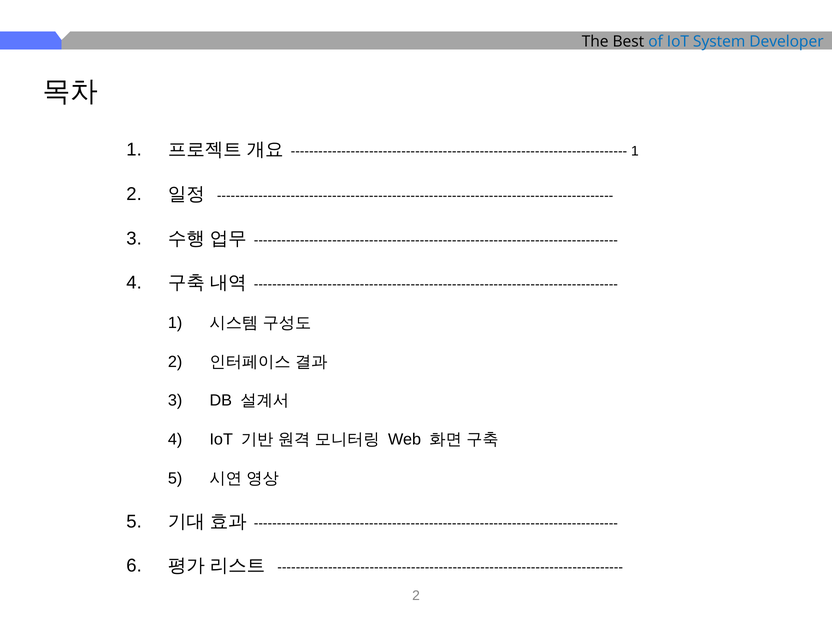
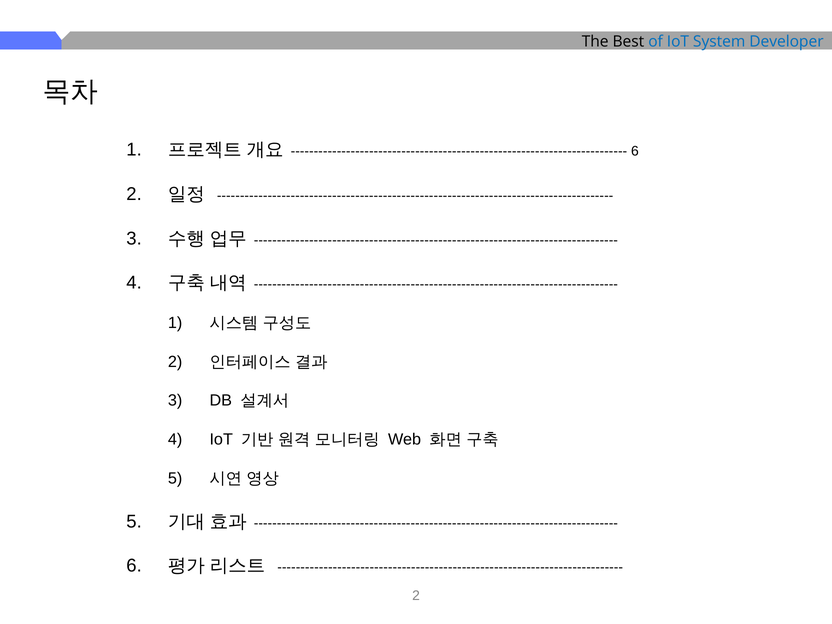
1: 1 -> 6 (635, 151)
